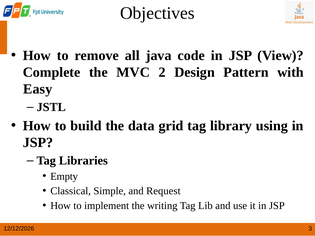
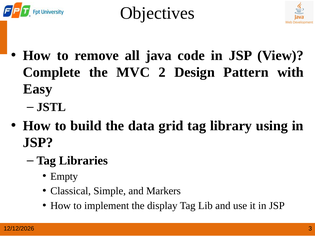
Request: Request -> Markers (163, 191)
writing: writing -> display (162, 206)
